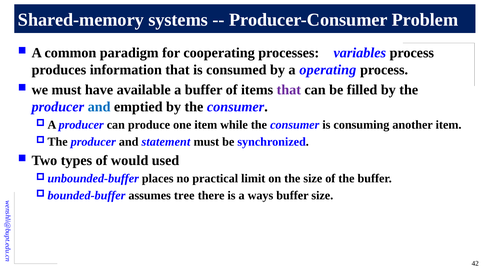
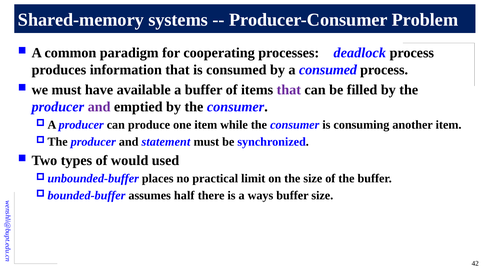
variables: variables -> deadlock (360, 53)
a operating: operating -> consumed (328, 70)
and colour: blue -> purple (99, 107)
tree: tree -> half (184, 195)
